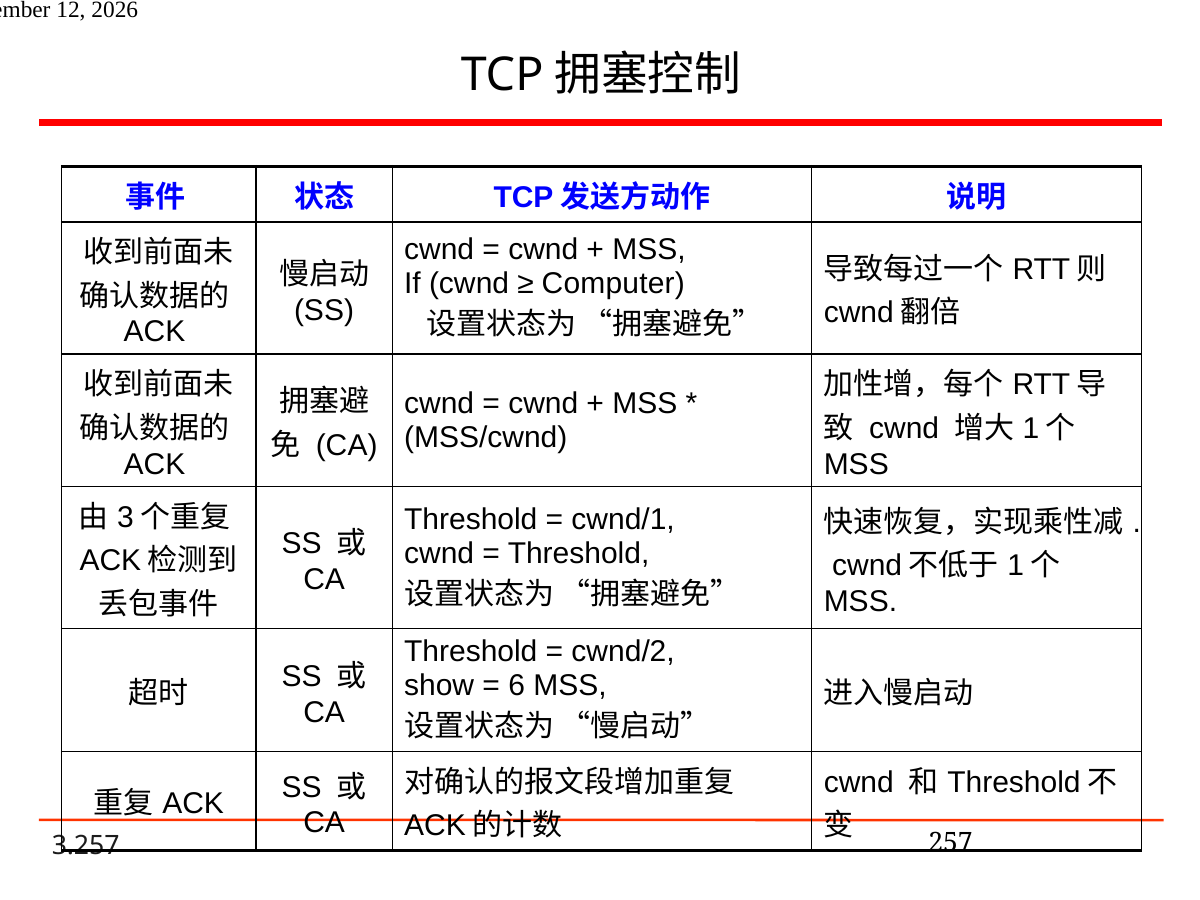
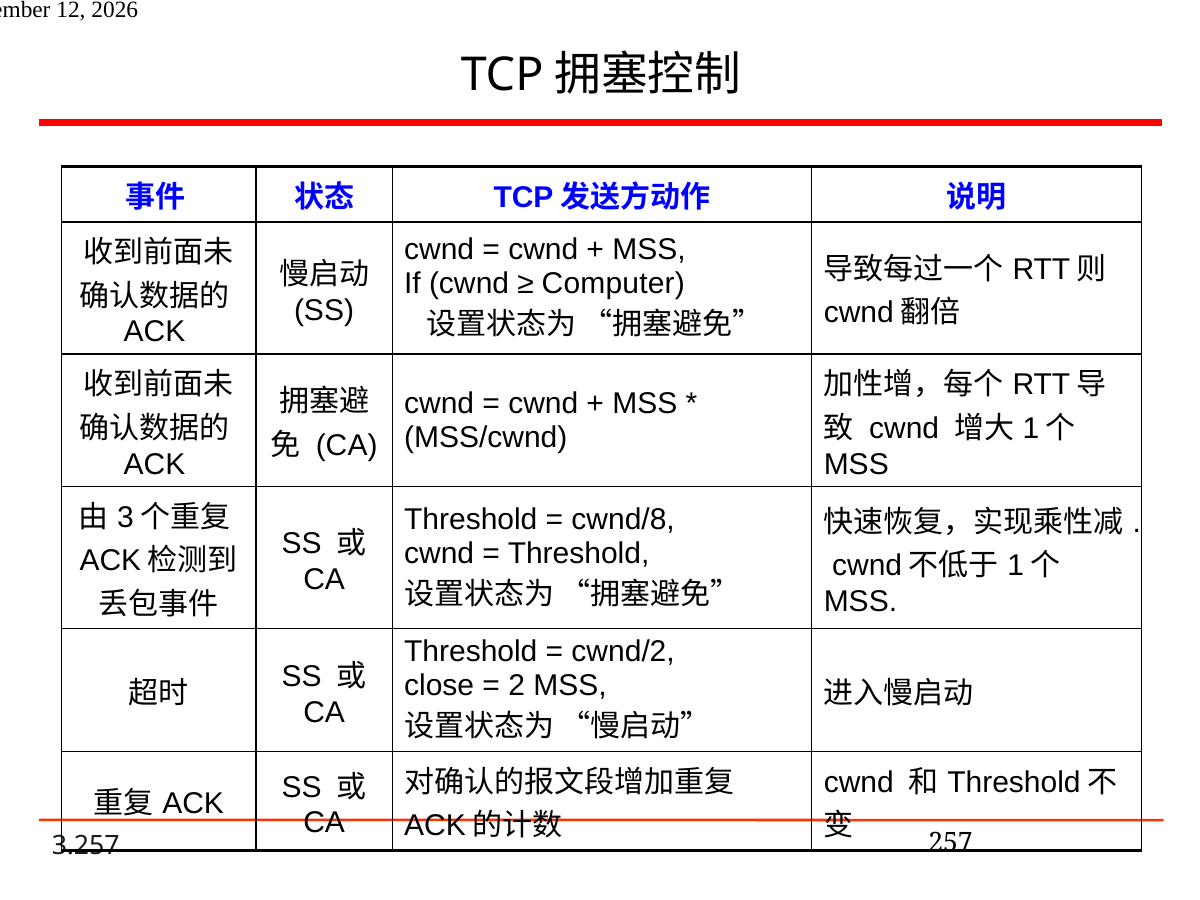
cwnd/1: cwnd/1 -> cwnd/8 (623, 520)
show: show -> close (439, 686)
6: 6 -> 2 (517, 686)
